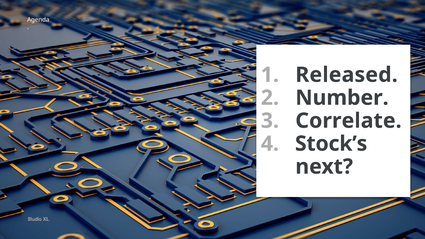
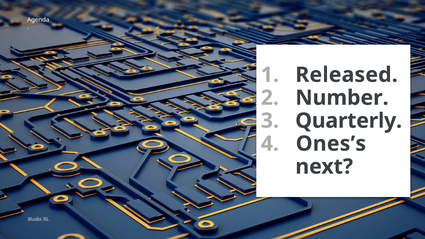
Correlate: Correlate -> Quarterly (349, 121)
Stock’s: Stock’s -> Ones’s (331, 144)
